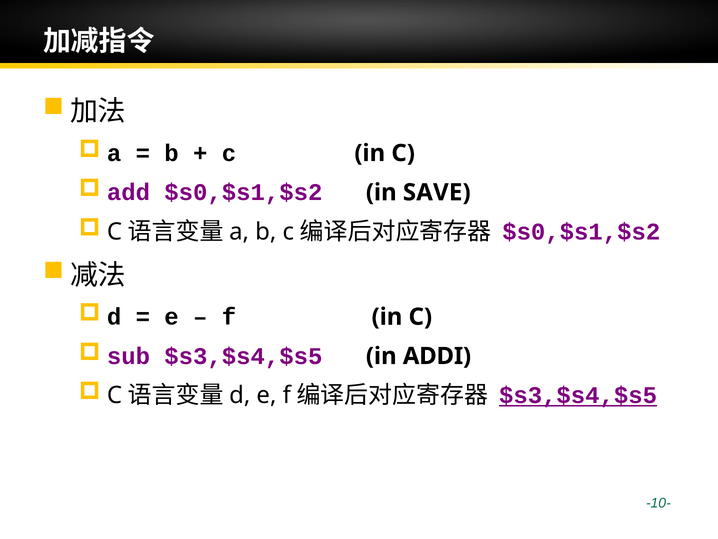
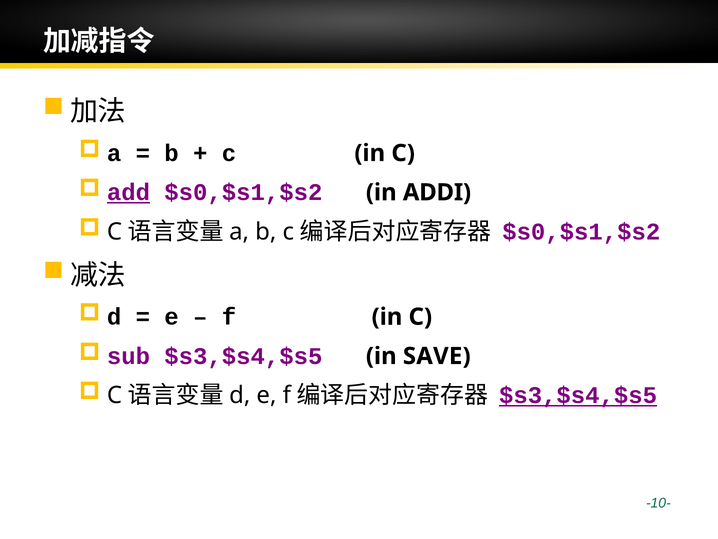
add underline: none -> present (128, 192)
SAVE: SAVE -> ADDI (437, 192)
ADDI: ADDI -> SAVE (437, 356)
